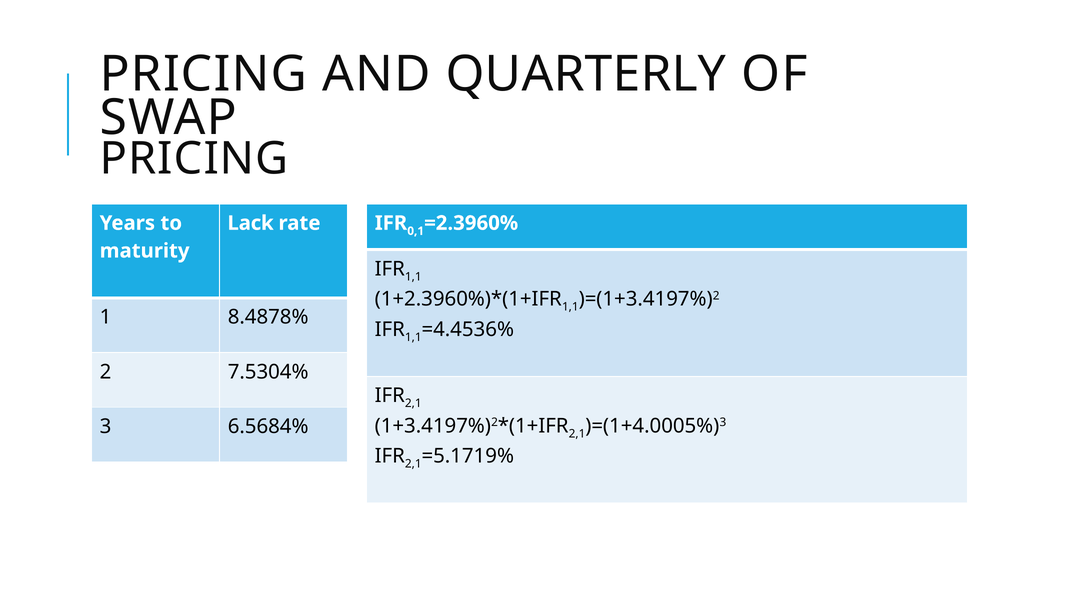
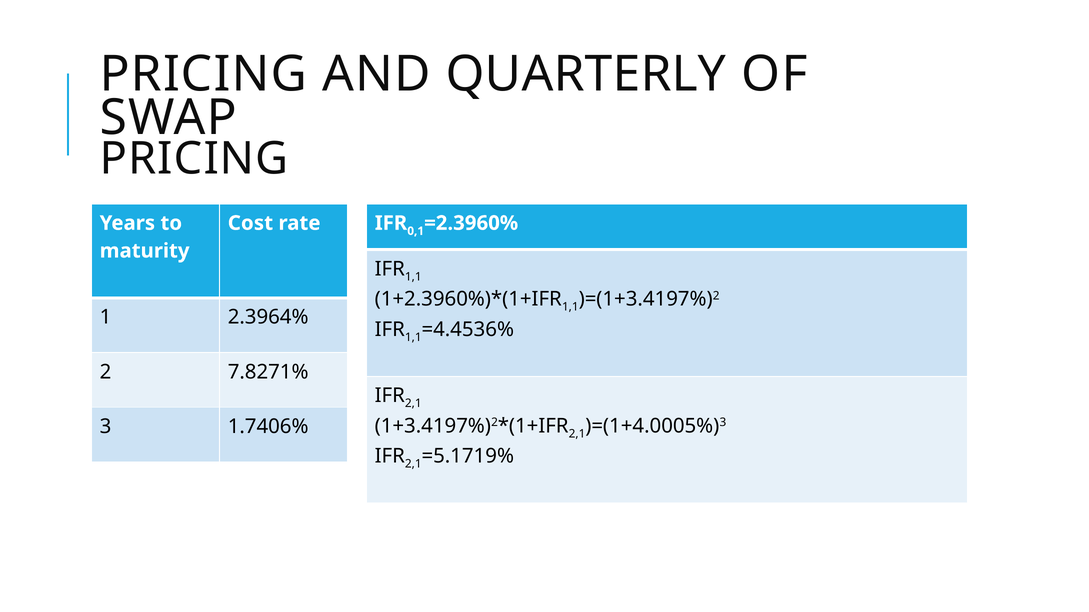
Lack: Lack -> Cost (250, 223)
8.4878%: 8.4878% -> 2.3964% (268, 318)
7.5304%: 7.5304% -> 7.8271% (268, 372)
6.5684%: 6.5684% -> 1.7406% (268, 427)
